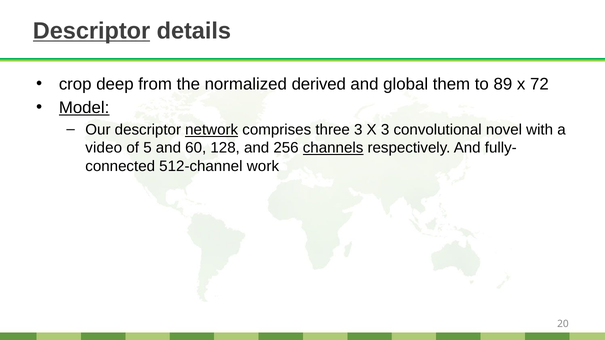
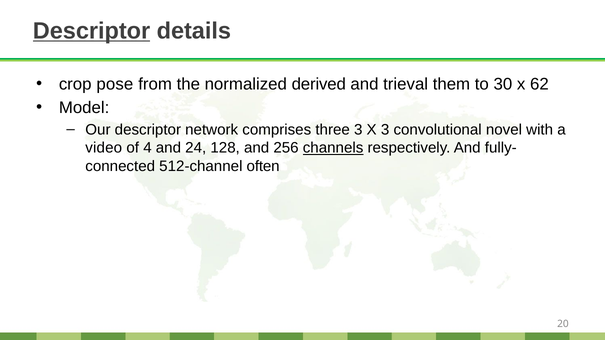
deep: deep -> pose (115, 84)
global: global -> trieval (406, 84)
89: 89 -> 30 (503, 84)
72: 72 -> 62 (539, 84)
Model underline: present -> none (84, 108)
network underline: present -> none (212, 130)
5: 5 -> 4 (147, 148)
60: 60 -> 24 (196, 148)
work: work -> often (263, 166)
